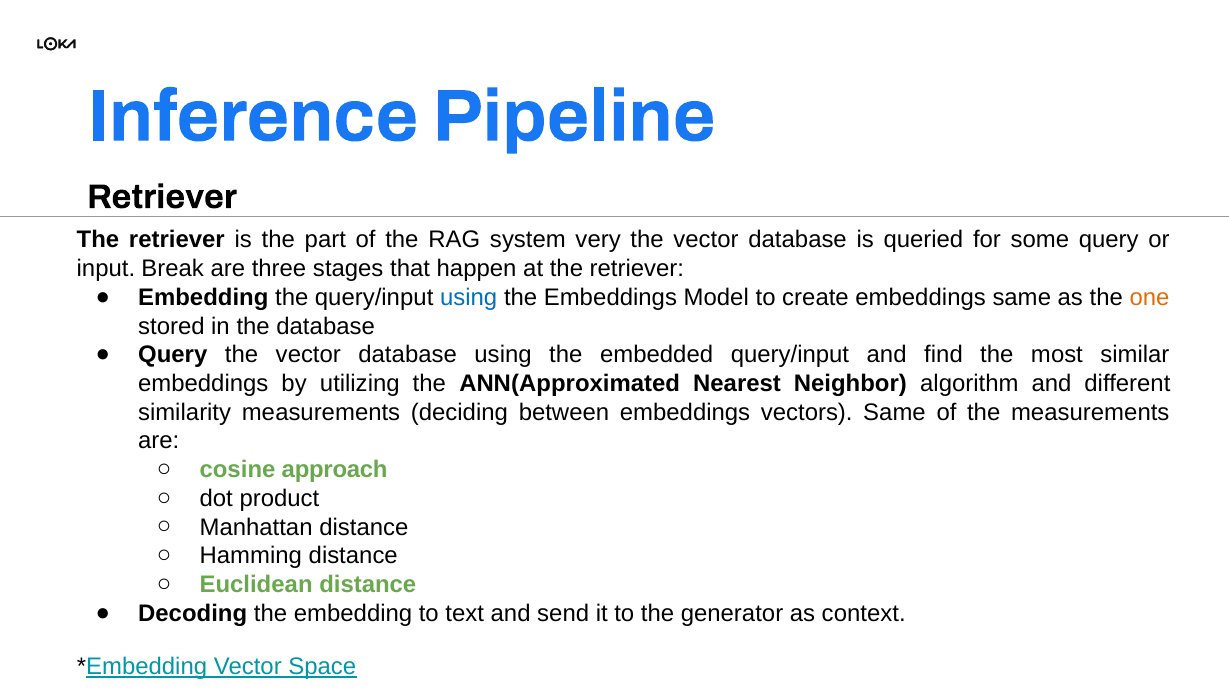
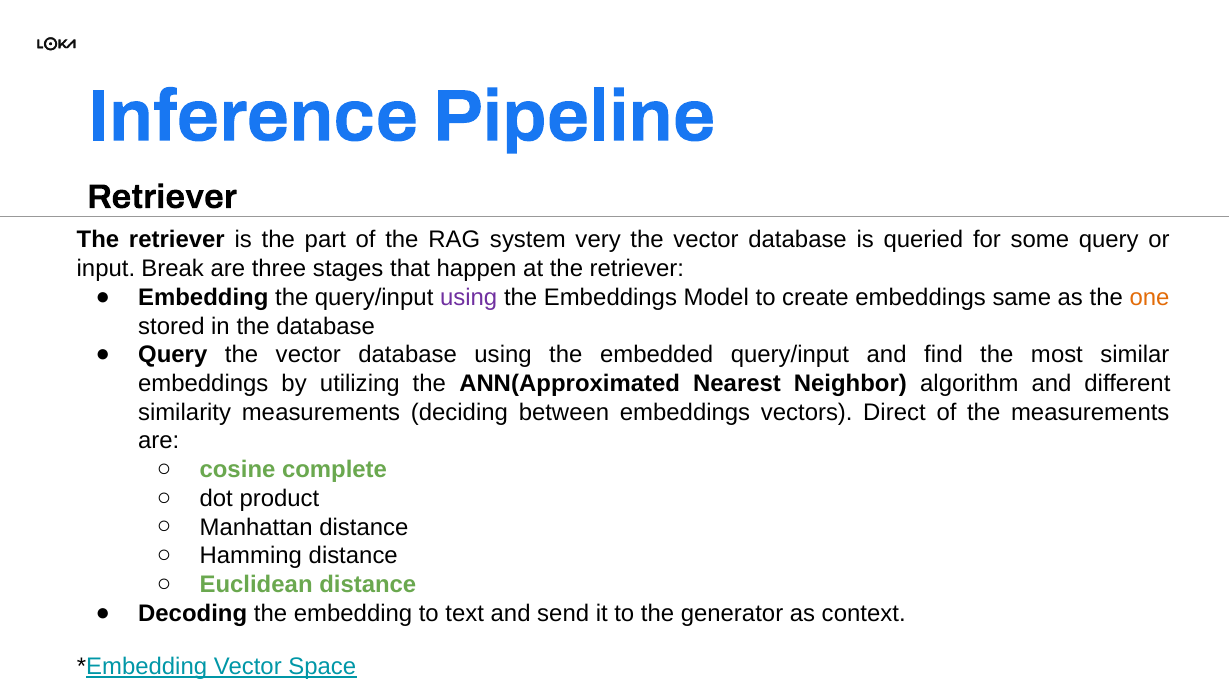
using colour: blue -> purple (469, 297)
vectors Same: Same -> Direct (894, 412)
approach: approach -> complete (335, 469)
